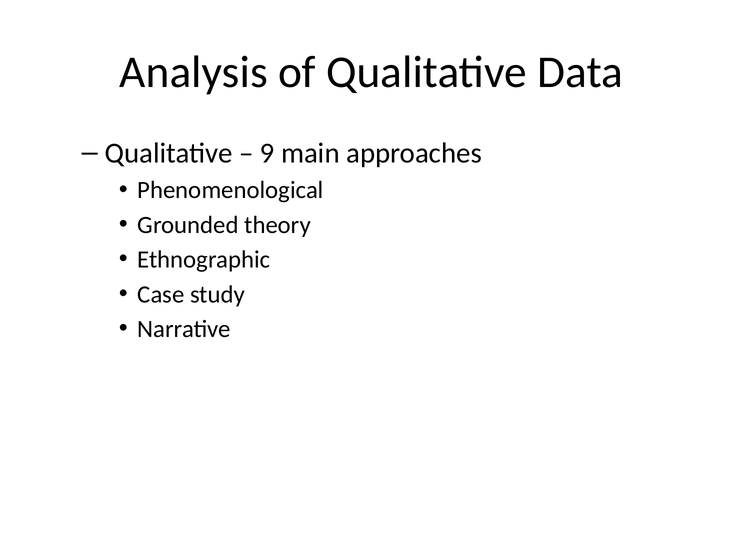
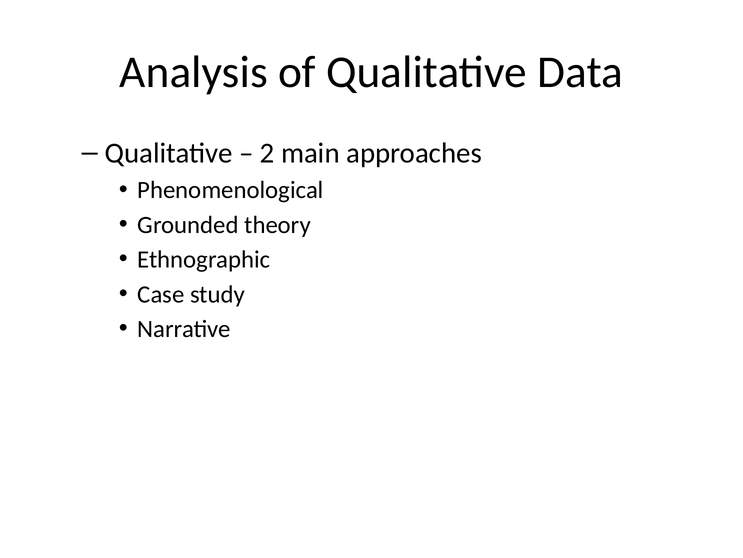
9: 9 -> 2 (267, 153)
